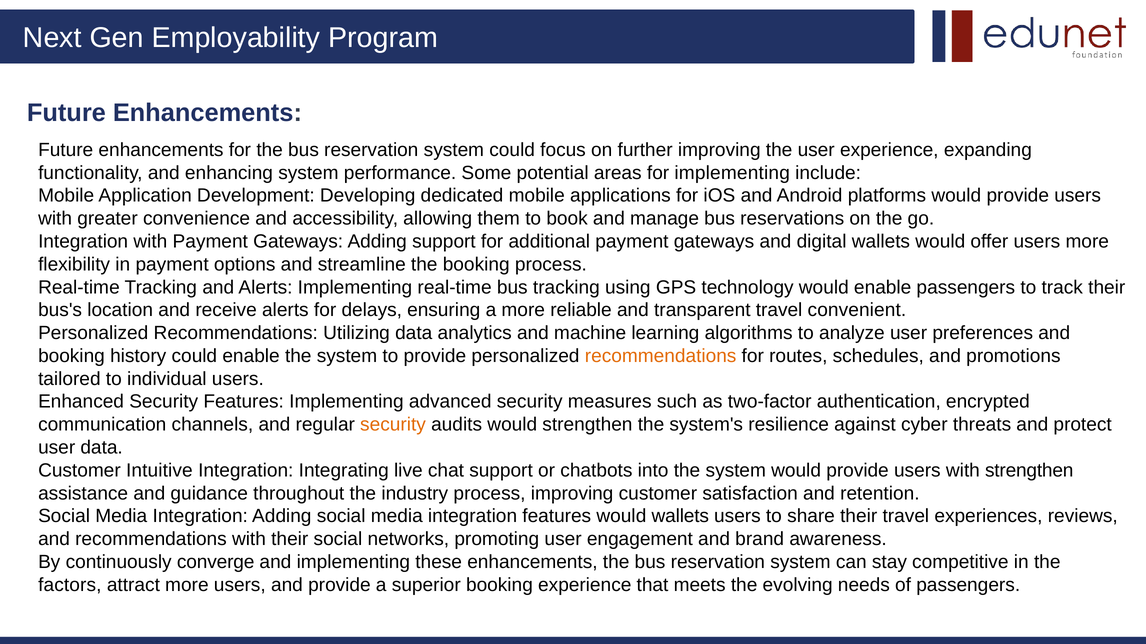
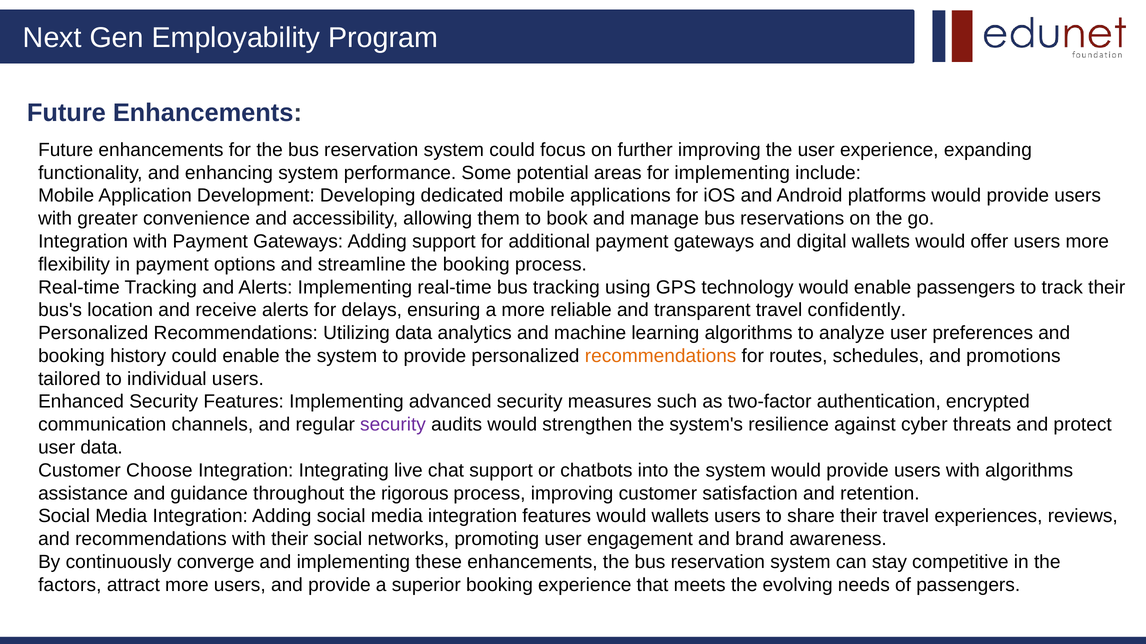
convenient: convenient -> confidently (857, 310)
security colour: orange -> purple (393, 425)
Intuitive: Intuitive -> Choose (159, 471)
with strengthen: strengthen -> algorithms (1029, 471)
industry: industry -> rigorous (415, 494)
